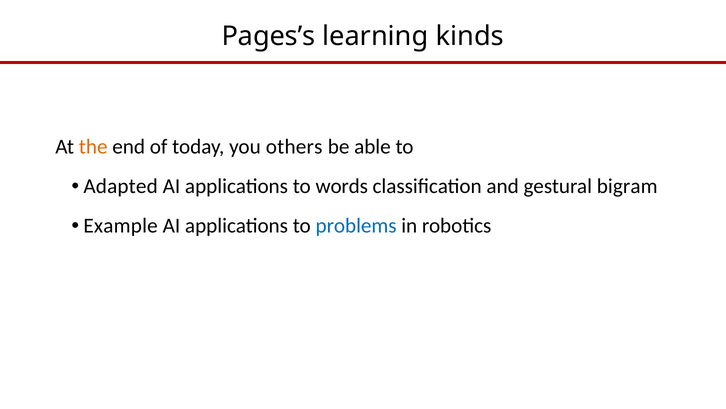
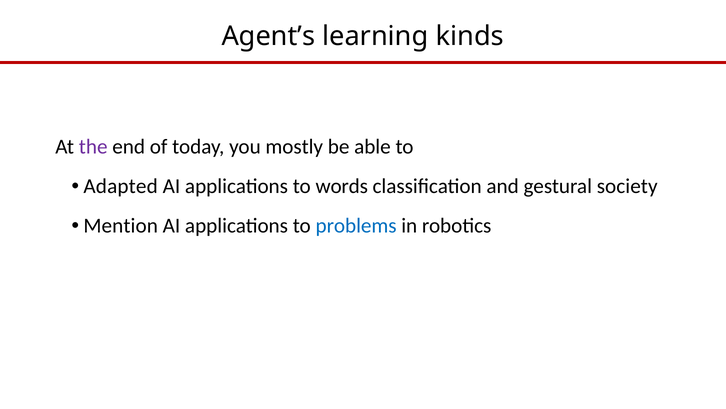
Pages’s: Pages’s -> Agent’s (268, 36)
the colour: orange -> purple (93, 147)
others: others -> mostly (294, 147)
bigram: bigram -> society (627, 186)
Example: Example -> Mention (121, 226)
